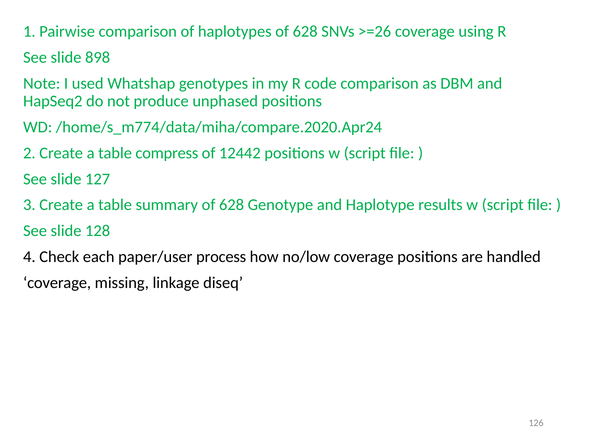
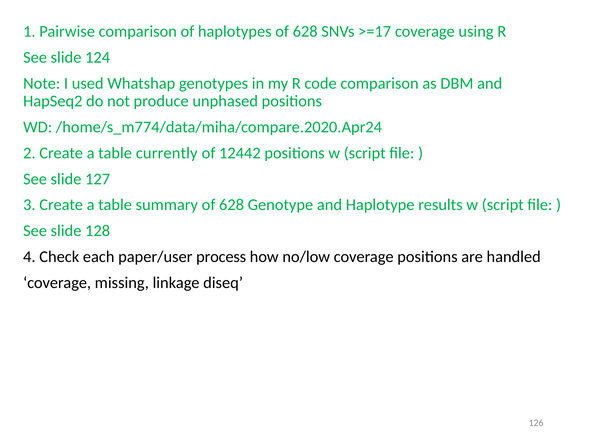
>=26: >=26 -> >=17 (375, 31)
898: 898 -> 124 (98, 57)
compress: compress -> currently (167, 153)
